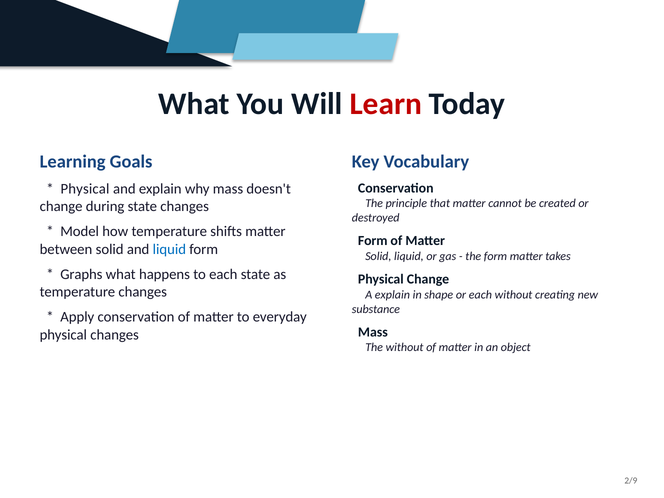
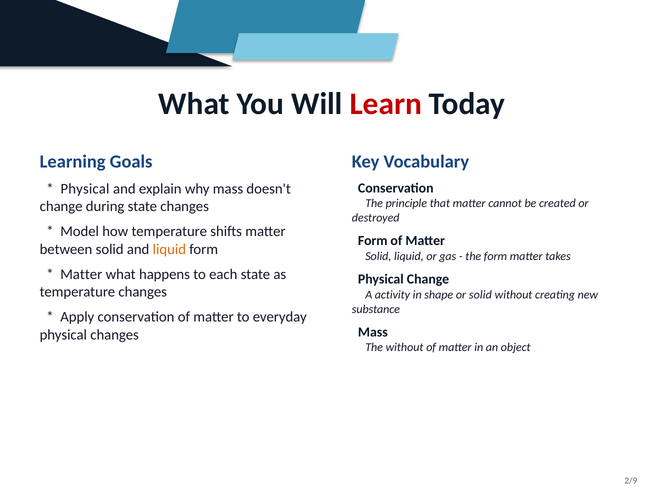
liquid colour: blue -> orange (169, 249)
Graphs: Graphs -> Matter (81, 274)
A explain: explain -> activity (392, 295)
or each: each -> solid (480, 295)
